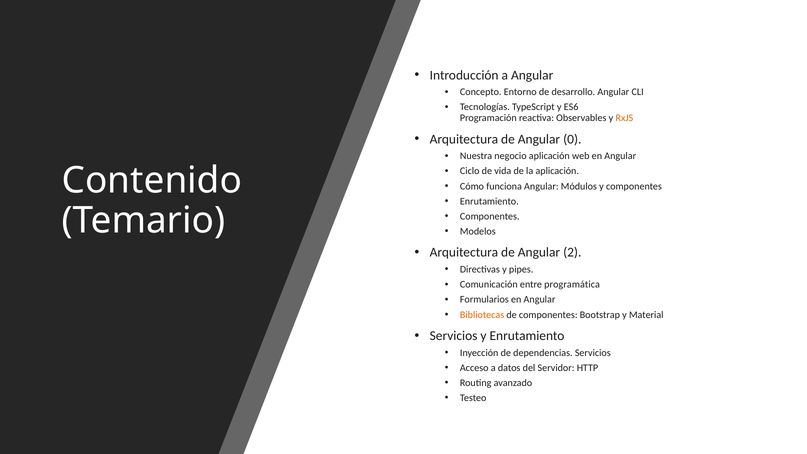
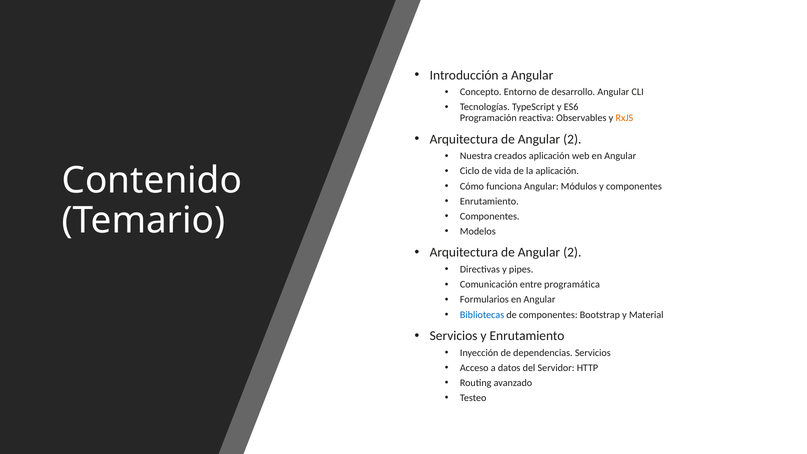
0: 0 -> 2 (572, 139)
negocio: negocio -> creados (510, 156)
Bibliotecas colour: orange -> blue (482, 315)
